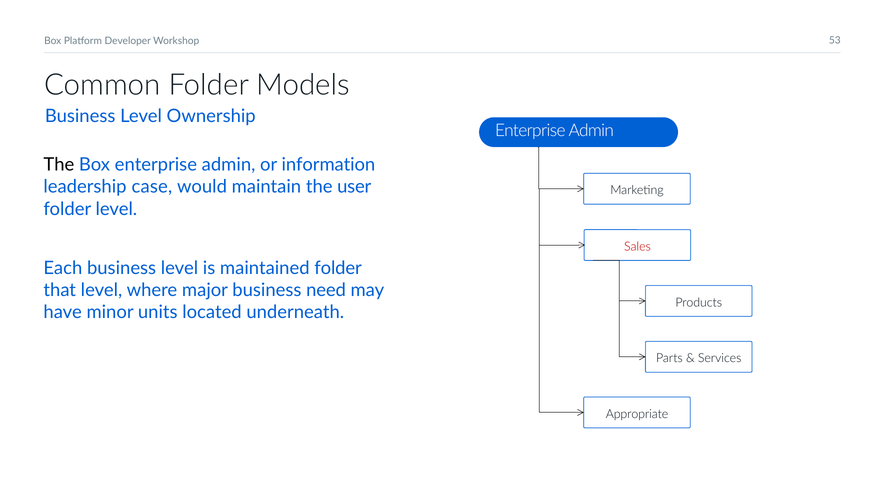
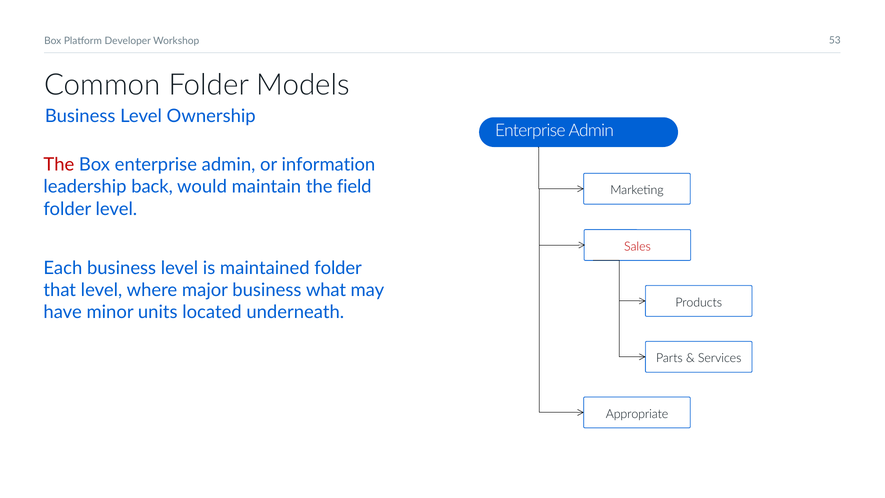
The colour: black -> red (59, 165)
case: case -> back (152, 187)
user: user -> field (354, 187)
need: need -> what (326, 290)
